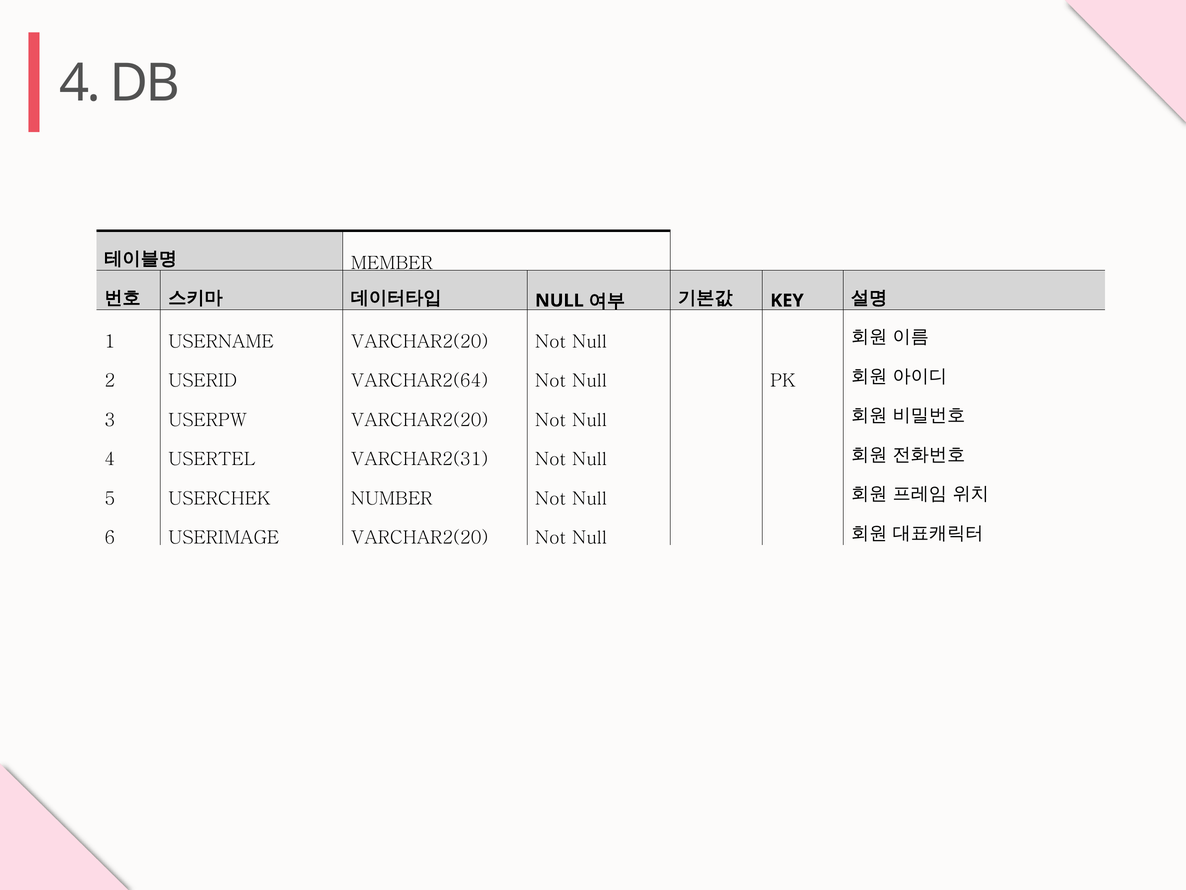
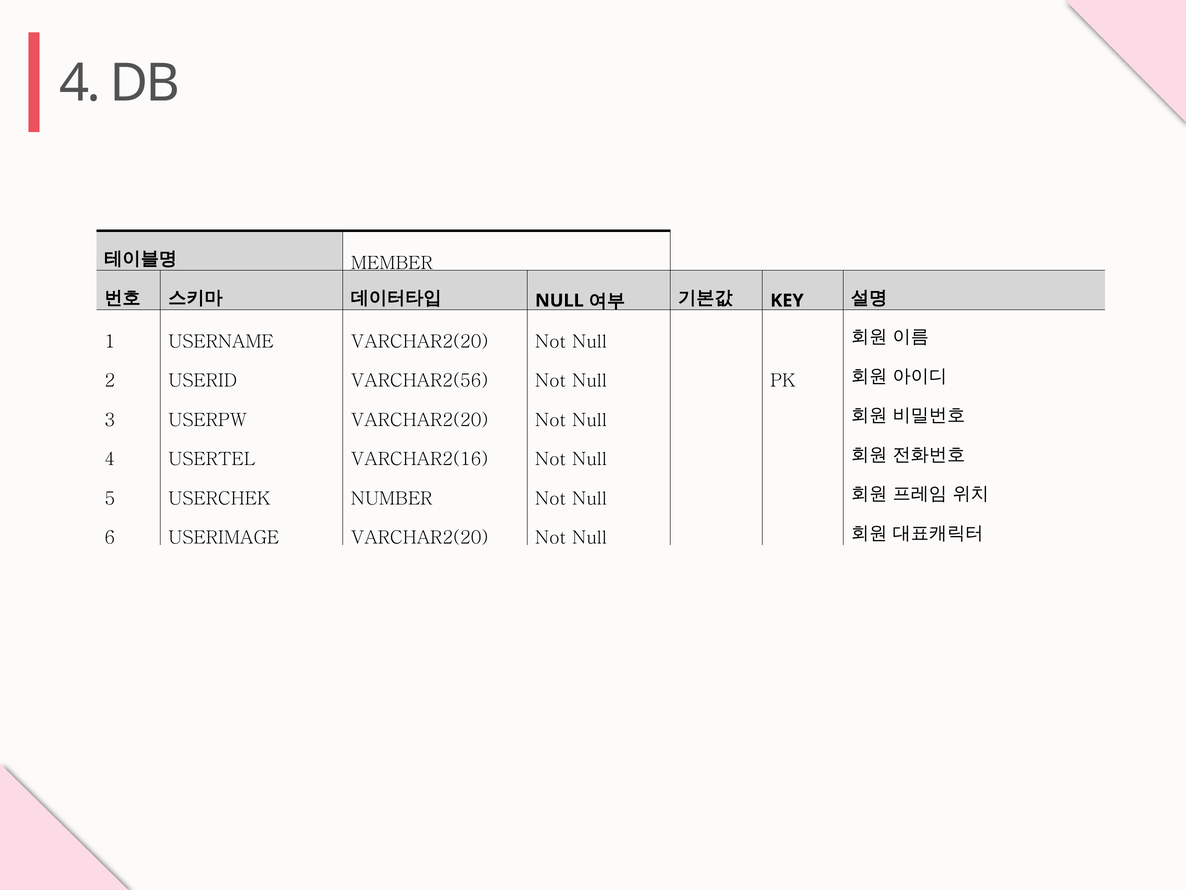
VARCHAR2(64: VARCHAR2(64 -> VARCHAR2(56 (420, 381)
VARCHAR2(31: VARCHAR2(31 -> VARCHAR2(16 (420, 459)
